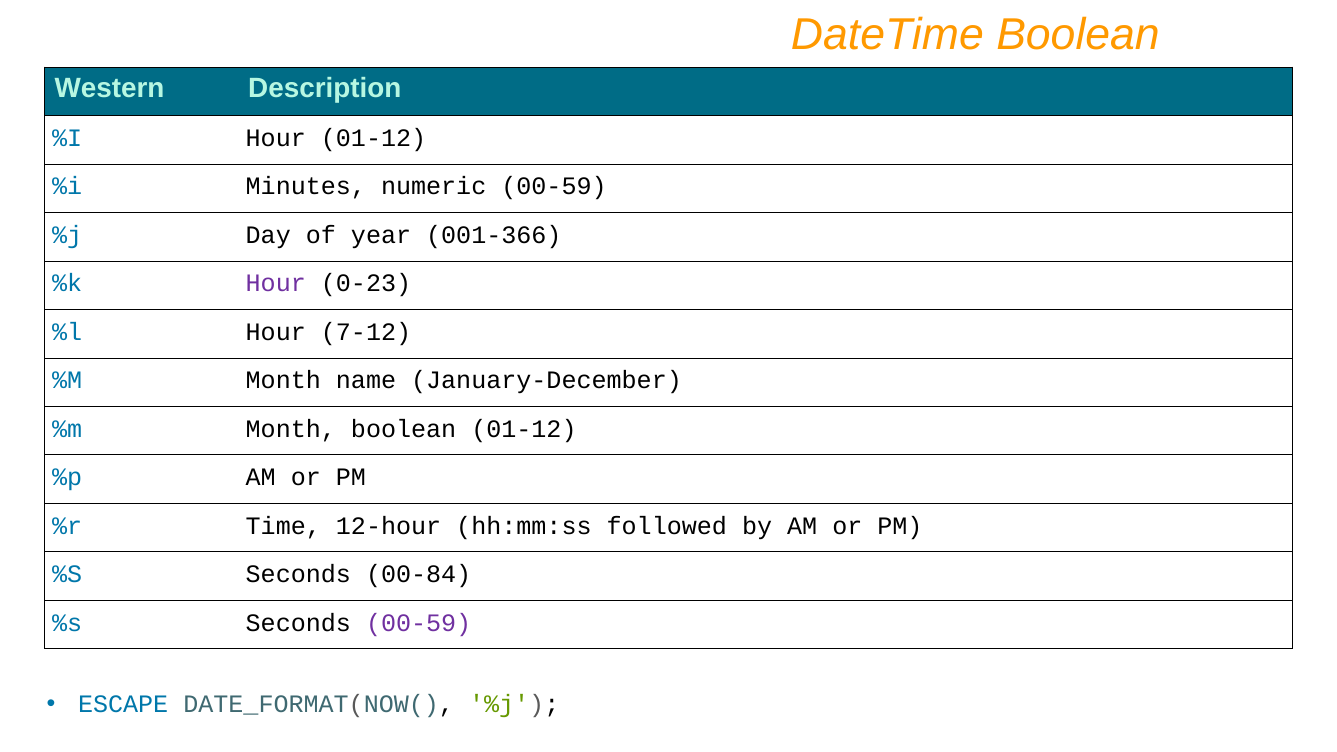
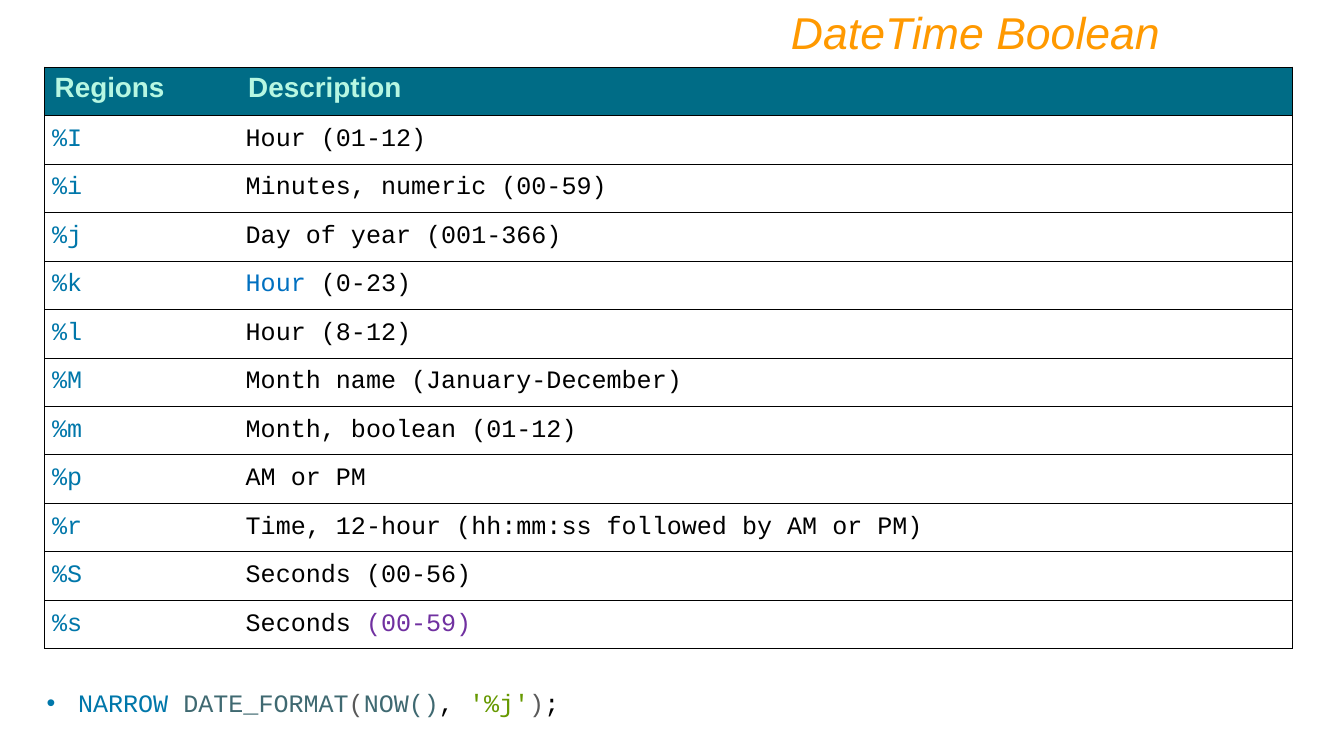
Western: Western -> Regions (110, 88)
Hour colour: purple -> blue (276, 284)
7-12: 7-12 -> 8-12 (366, 332)
00-84: 00-84 -> 00-56 (419, 575)
ESCAPE: ESCAPE -> NARROW (123, 705)
